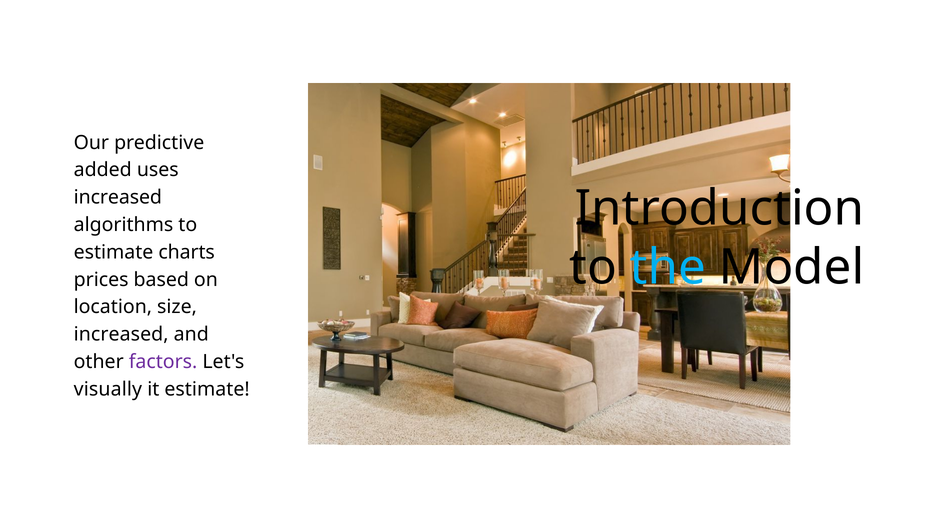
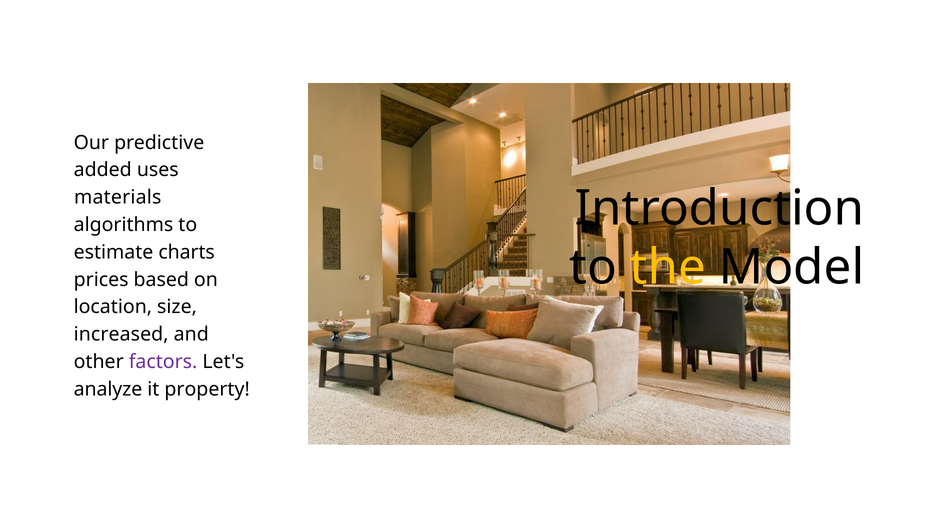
increased: increased -> materials (118, 197)
the colour: light blue -> yellow (668, 267)
visually: visually -> analyze (108, 389)
it estimate: estimate -> property (207, 389)
